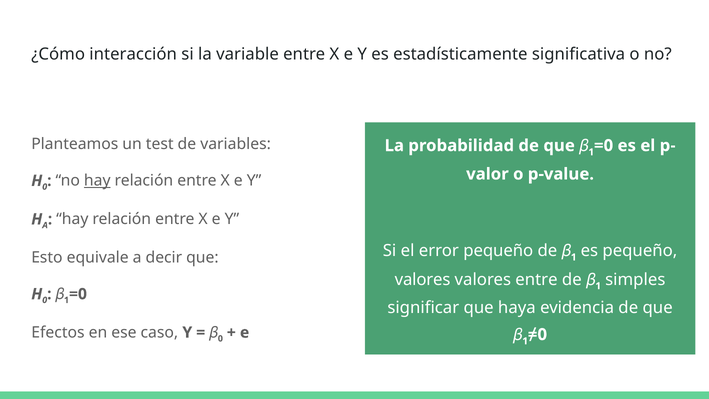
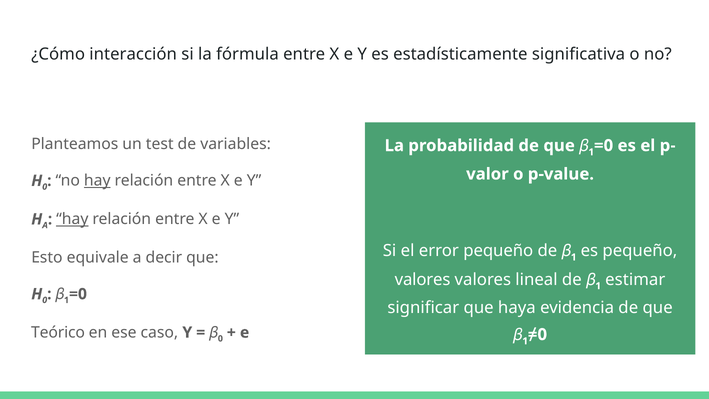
variable: variable -> fórmula (248, 54)
hay underline: none -> present (72, 219)
valores entre: entre -> lineal (536, 279)
simples: simples -> estimar (635, 279)
Efectos: Efectos -> Teórico (58, 332)
